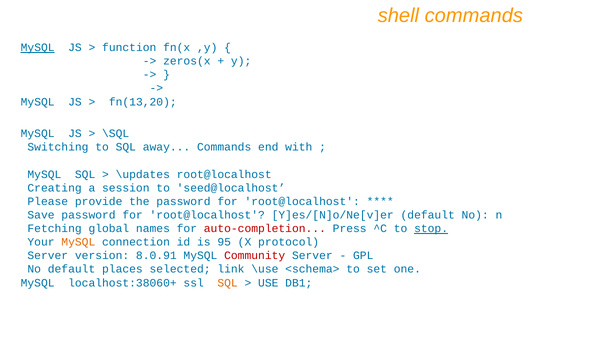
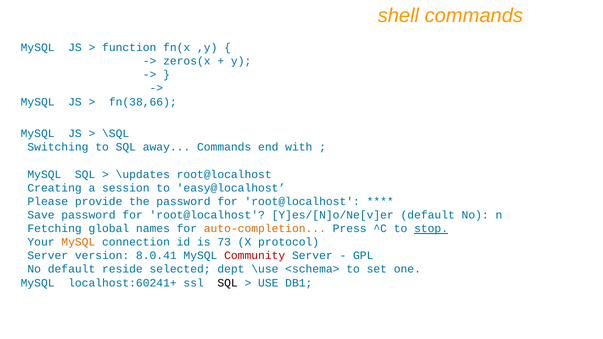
MySQL underline: present -> none (38, 48)
fn(13,20: fn(13,20 -> fn(38,66 (143, 102)
seed@localhost: seed@localhost -> easy@localhost (231, 188)
auto-completion colour: red -> orange (265, 229)
95: 95 -> 73 (224, 242)
8.0.91: 8.0.91 -> 8.0.41 (156, 256)
places: places -> reside (122, 269)
link: link -> dept (231, 269)
localhost:38060+: localhost:38060+ -> localhost:60241+ (122, 283)
SQL colour: orange -> black (228, 283)
